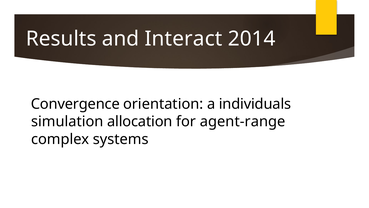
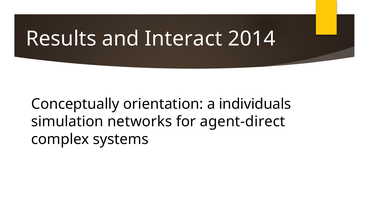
Convergence: Convergence -> Conceptually (75, 104)
allocation: allocation -> networks (140, 121)
agent-range: agent-range -> agent-direct (243, 121)
